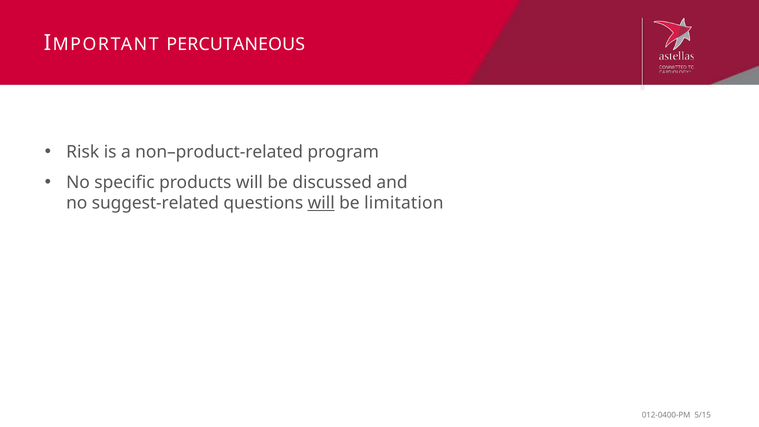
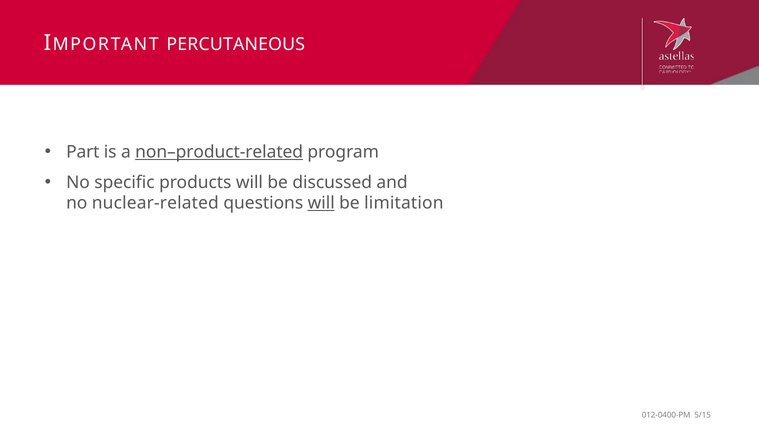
Risk: Risk -> Part (83, 152)
non–product-related underline: none -> present (219, 152)
suggest-related: suggest-related -> nuclear-related (155, 203)
